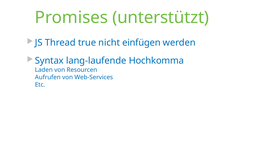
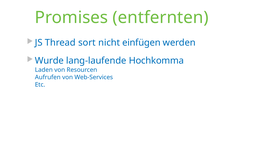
unterstützt: unterstützt -> entfernten (161, 17)
true: true -> sort (87, 43)
Syntax: Syntax -> Wurde (49, 61)
